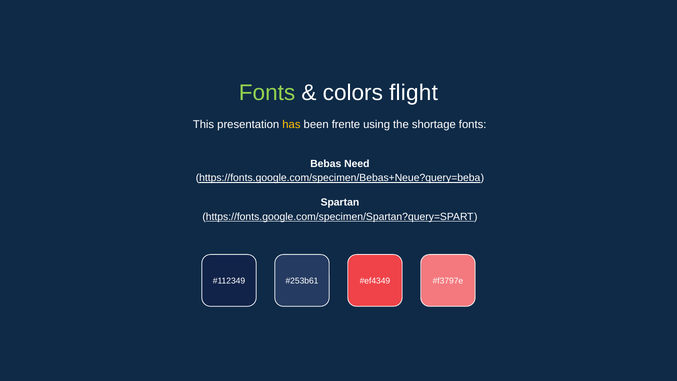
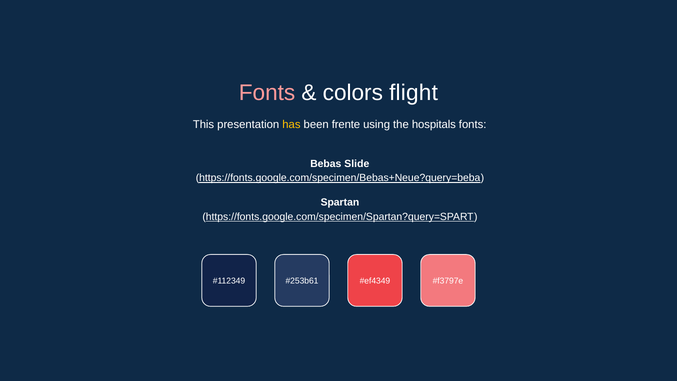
Fonts colour: light green -> pink (267, 93)
shortage: shortage -> hospitals (434, 124)
Need: Need -> Slide (357, 164)
